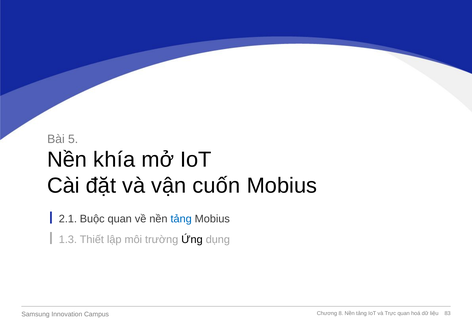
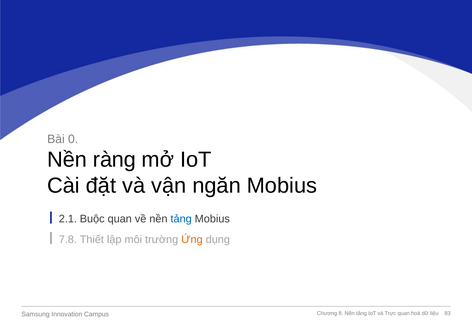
5: 5 -> 0 (73, 139)
khía: khía -> ràng (114, 159)
cuốn: cuốn -> ngăn (217, 186)
1.3: 1.3 -> 7.8 (68, 239)
Ứng colour: black -> orange (192, 239)
